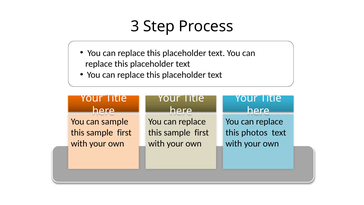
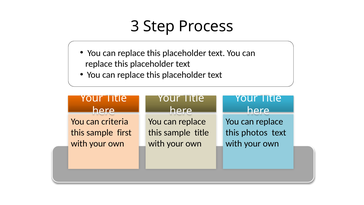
can sample: sample -> criteria (115, 122)
first: first -> title (202, 132)
